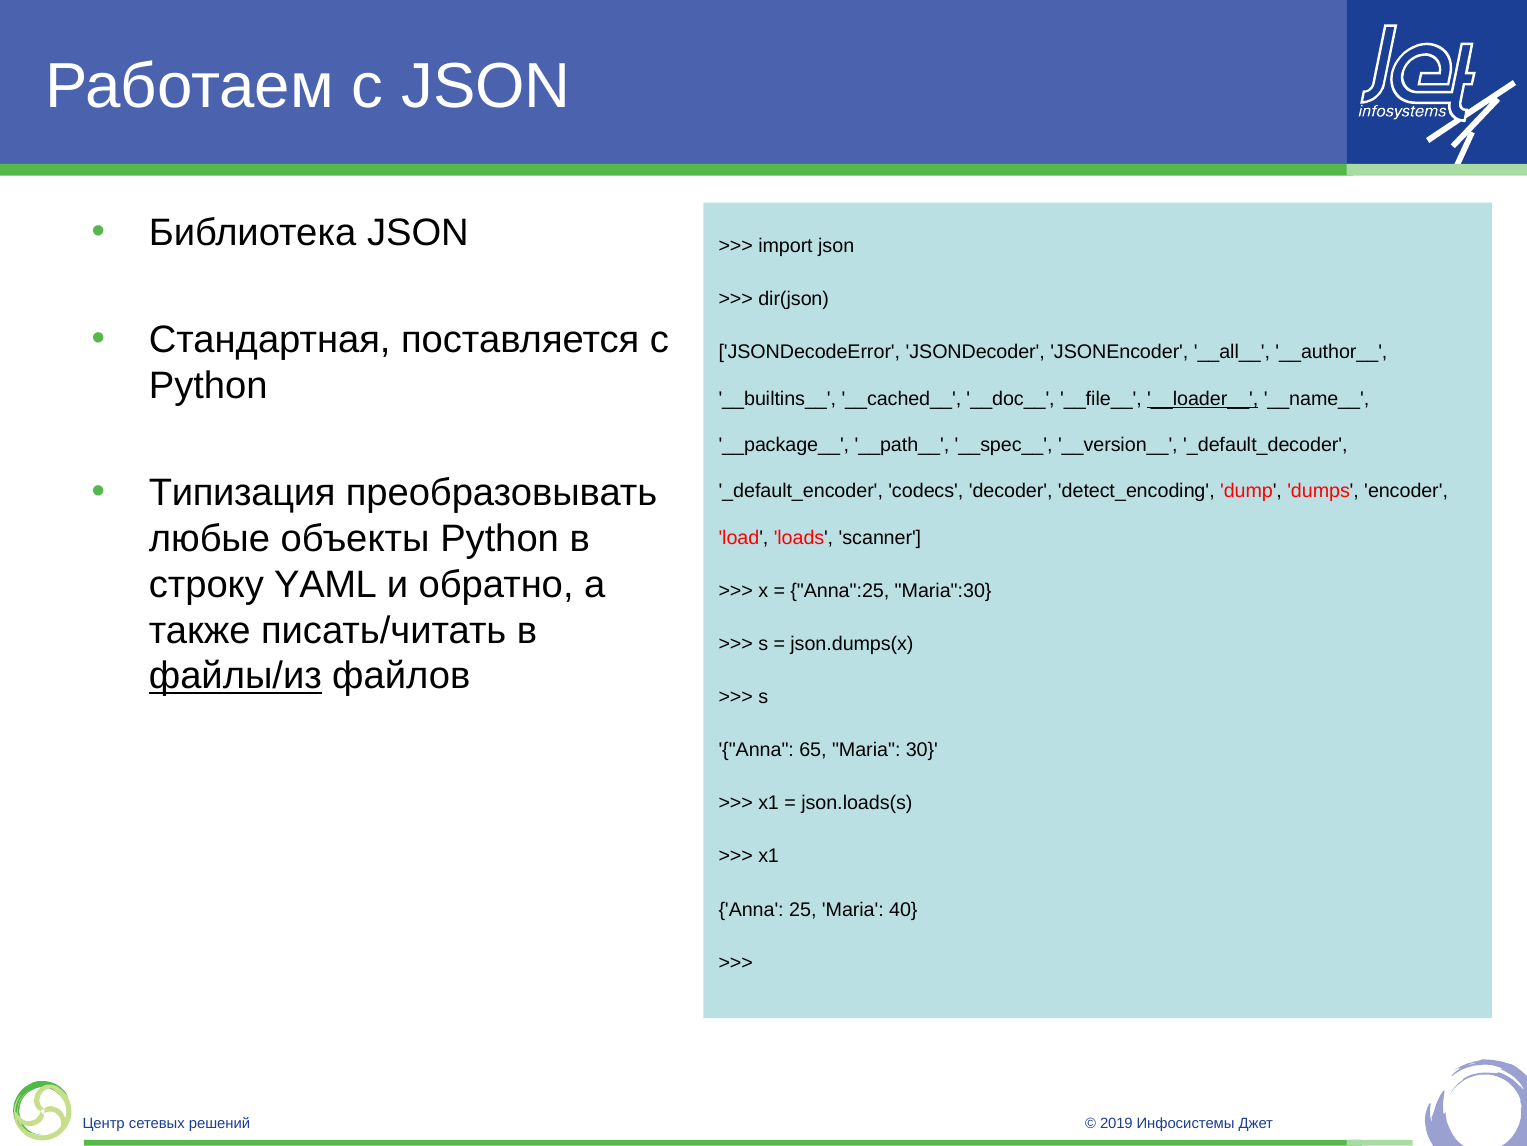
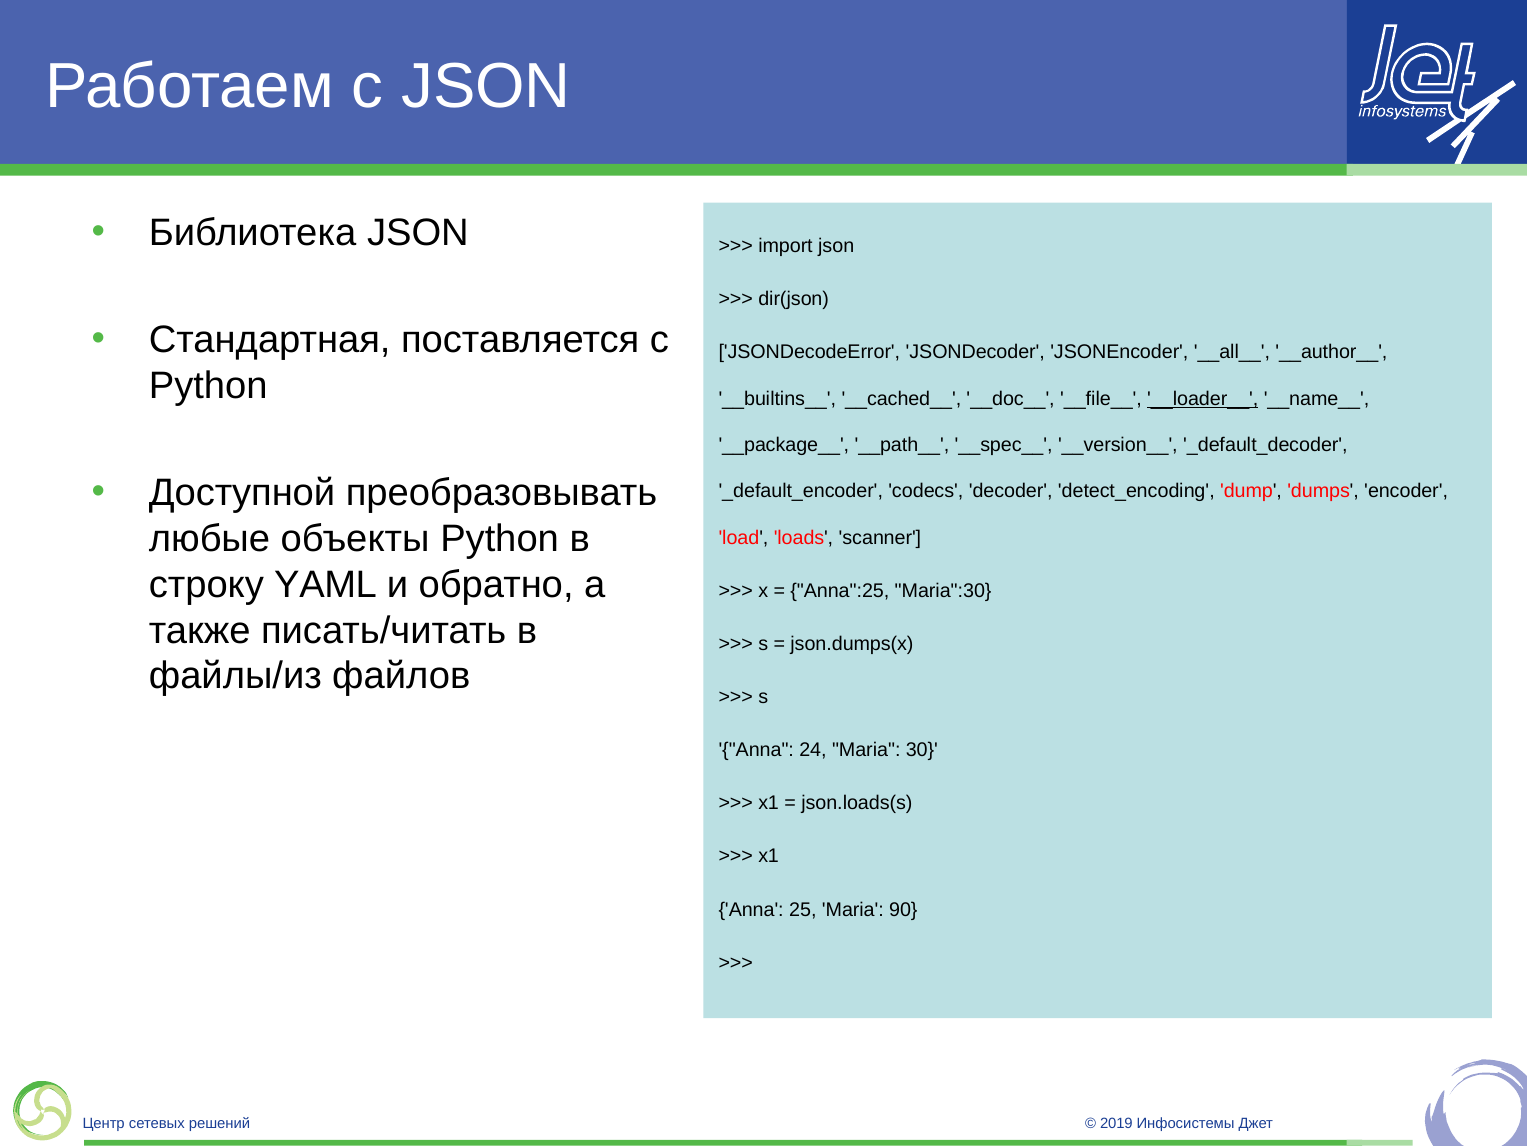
Типизация: Типизация -> Доступной (242, 493)
файлы/из underline: present -> none (235, 676)
65: 65 -> 24 (813, 750)
40: 40 -> 90 (903, 909)
